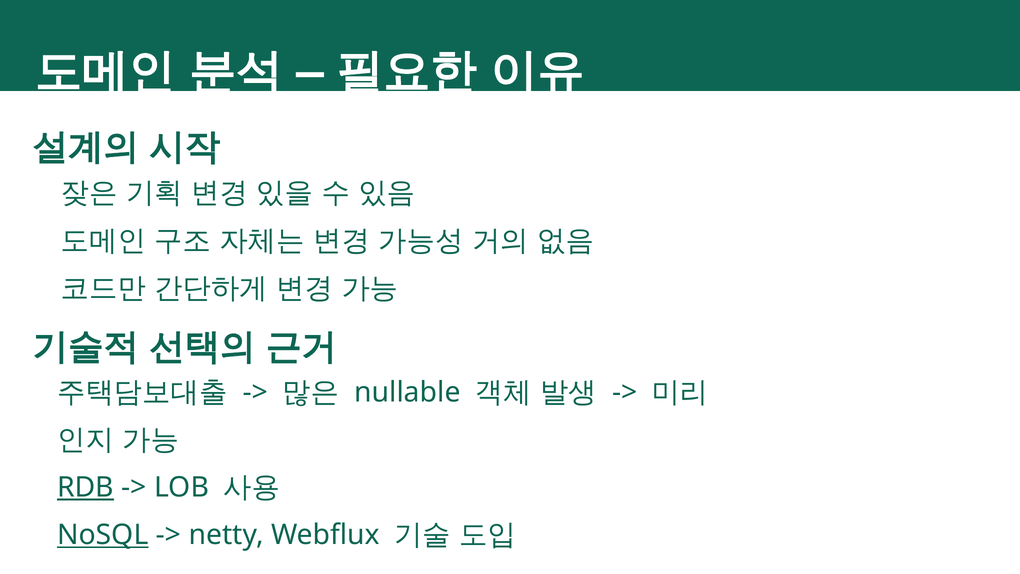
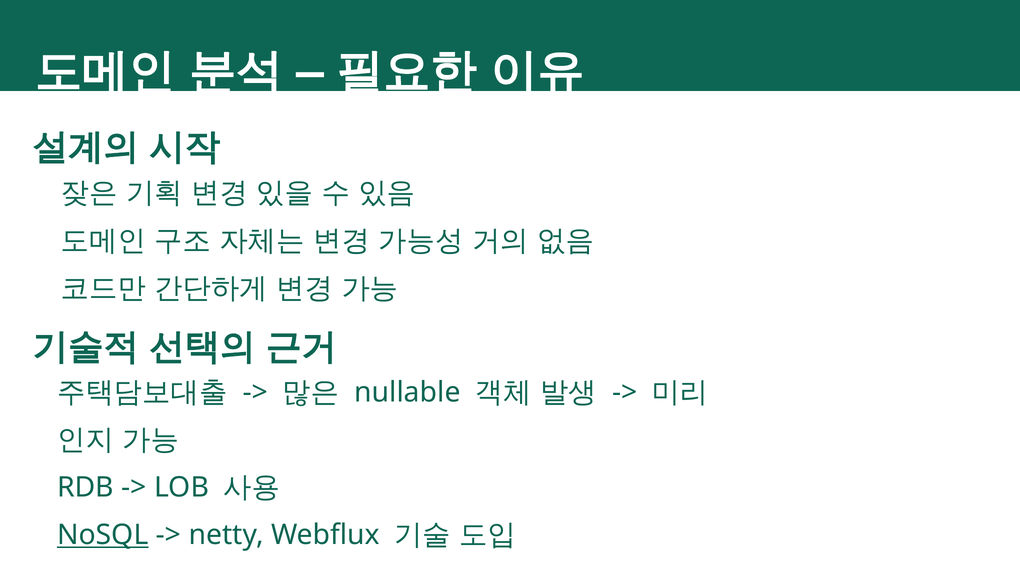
RDB underline: present -> none (86, 487)
